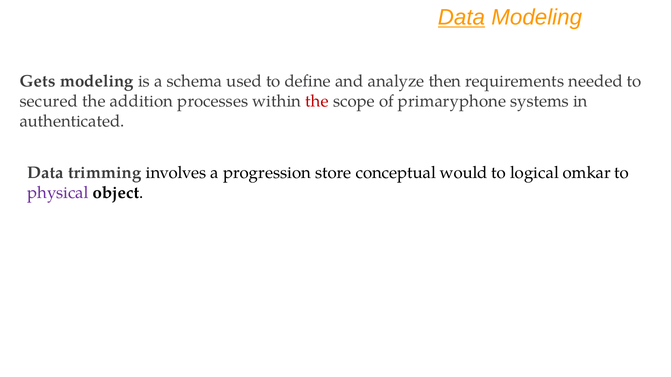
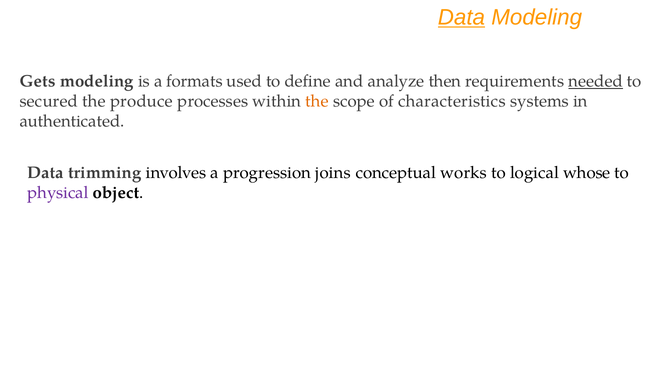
schema: schema -> formats (195, 81)
needed underline: none -> present (596, 81)
addition: addition -> produce (142, 101)
the colour: red -> orange (317, 101)
primaryphone: primaryphone -> characteristics (452, 101)
store: store -> joins (333, 173)
would: would -> works (464, 173)
omkar: omkar -> whose (587, 173)
